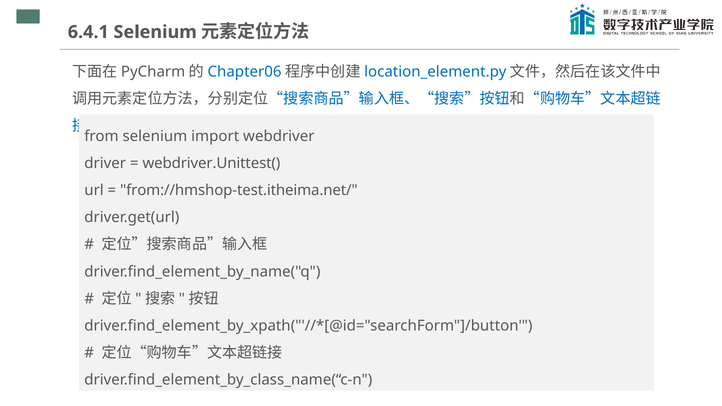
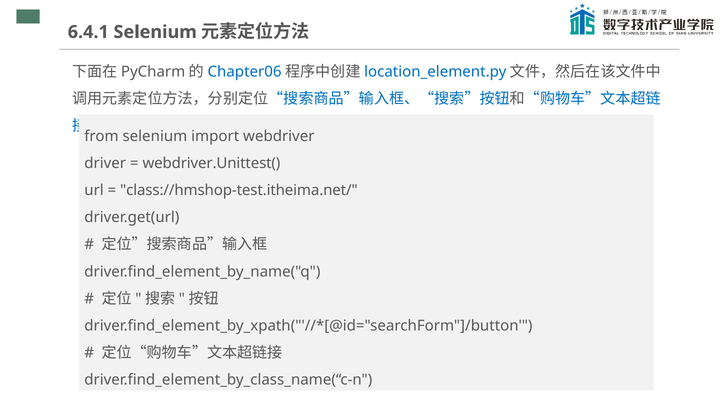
from://hmshop-test.itheima.net/: from://hmshop-test.itheima.net/ -> class://hmshop-test.itheima.net/ (239, 191)
